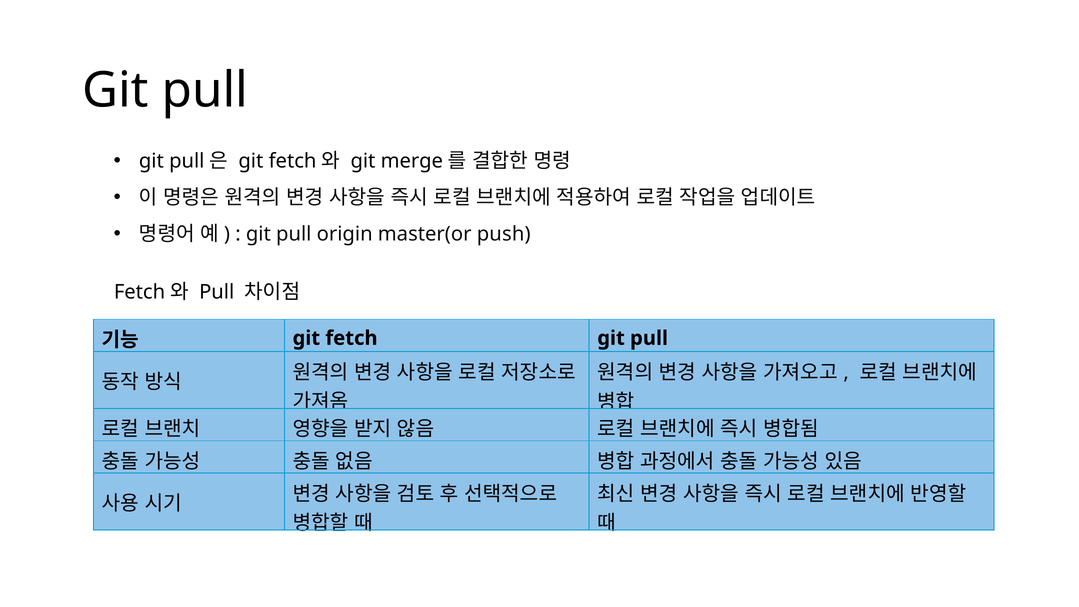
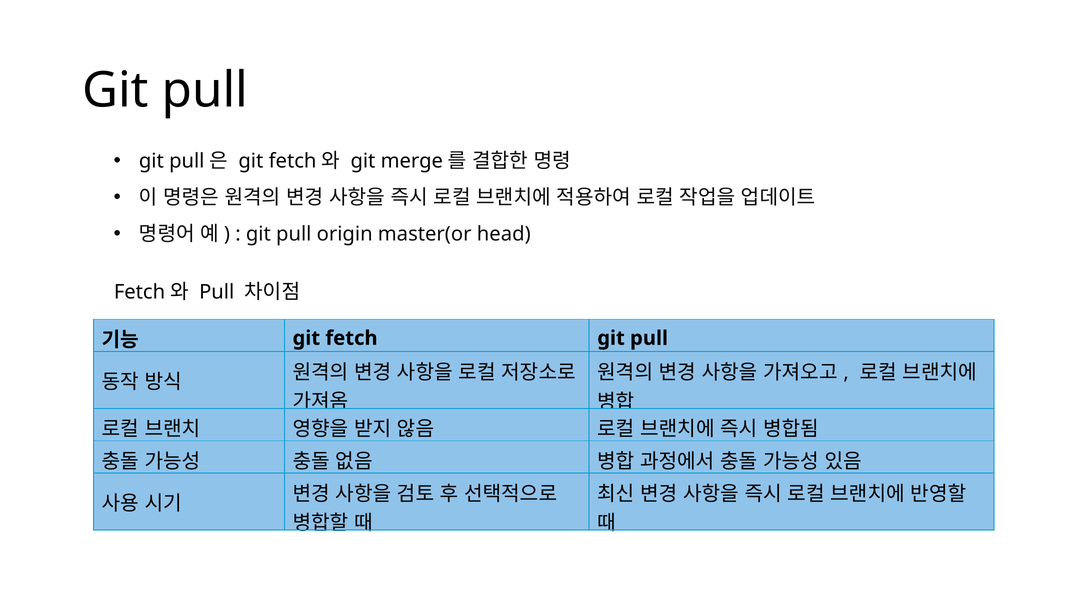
push: push -> head (504, 234)
